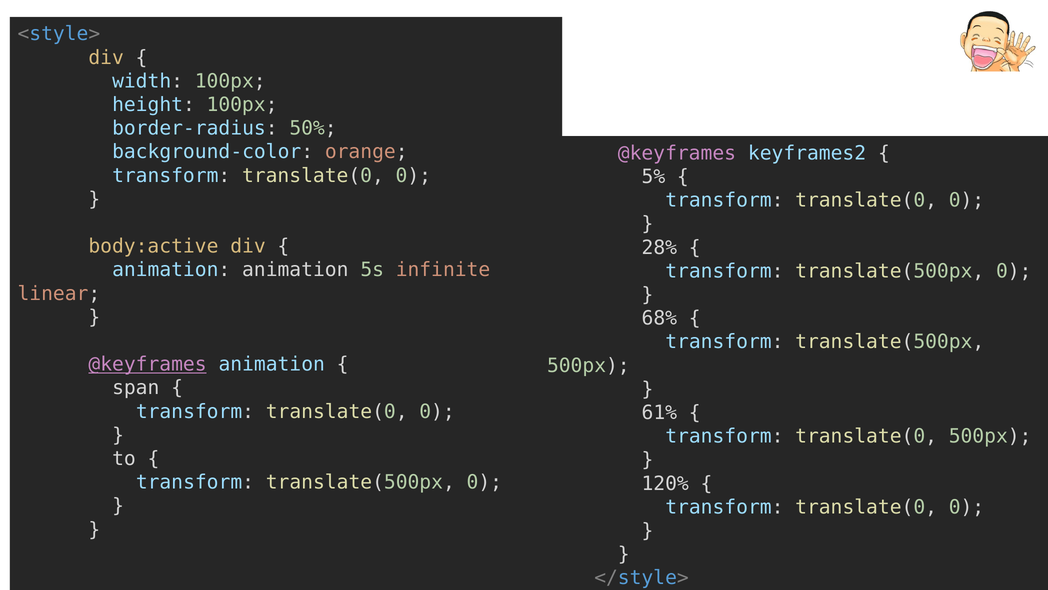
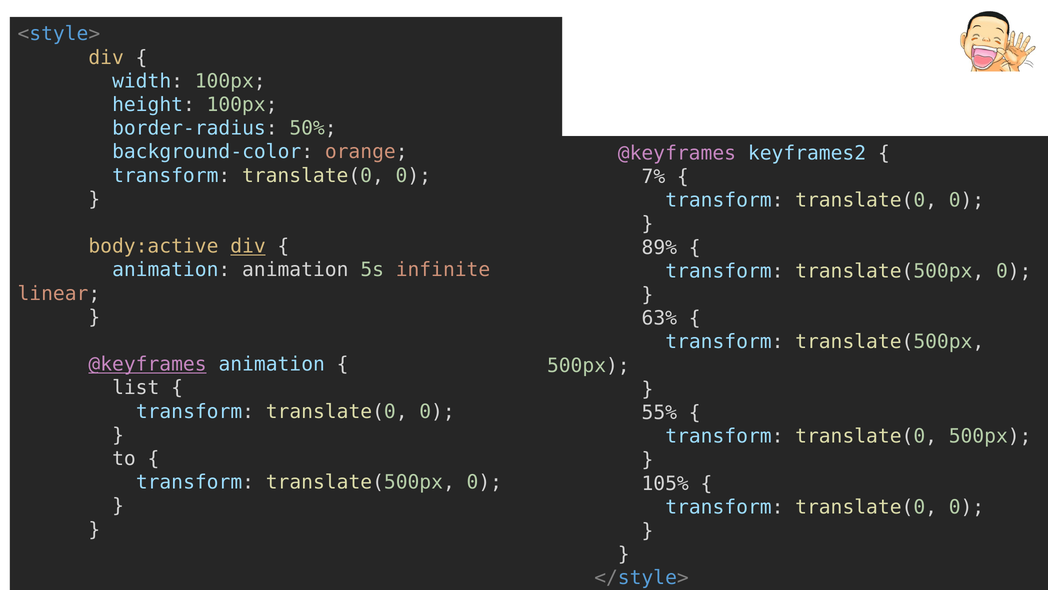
5%: 5% -> 7% (653, 177)
div underline: none -> present (248, 246)
28%: 28% -> 89% (659, 247)
68%: 68% -> 63% (659, 318)
span: span -> list (136, 388)
61%: 61% -> 55% (659, 412)
120%: 120% -> 105% (665, 483)
